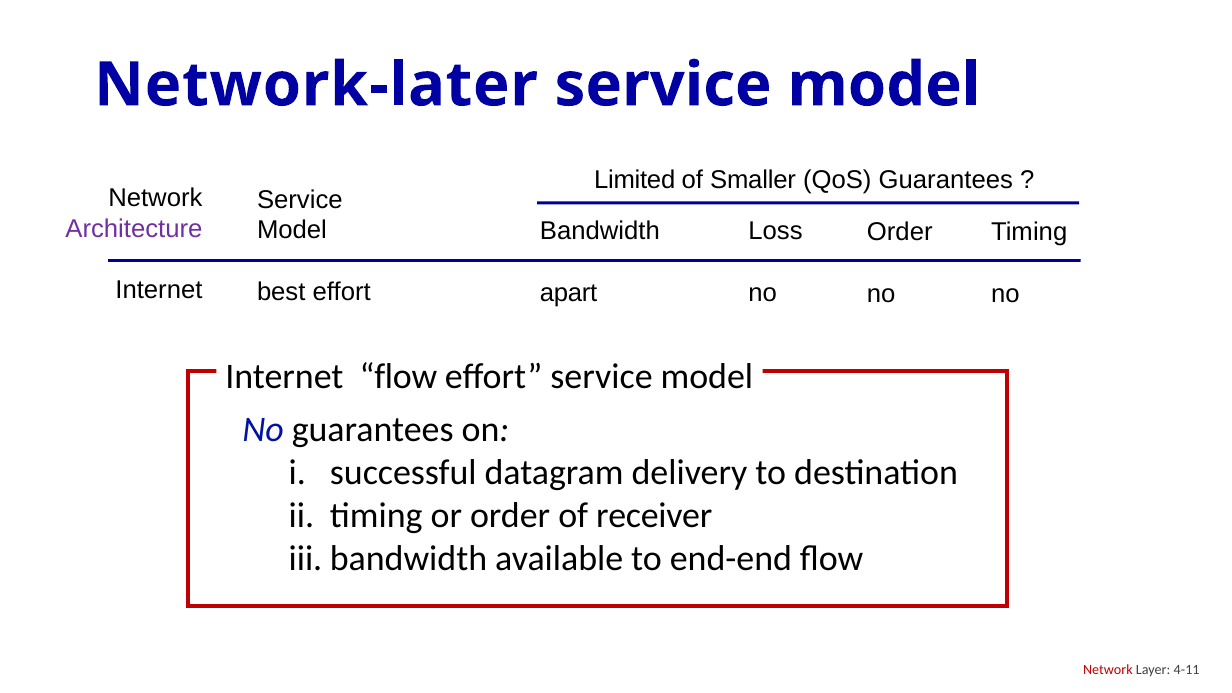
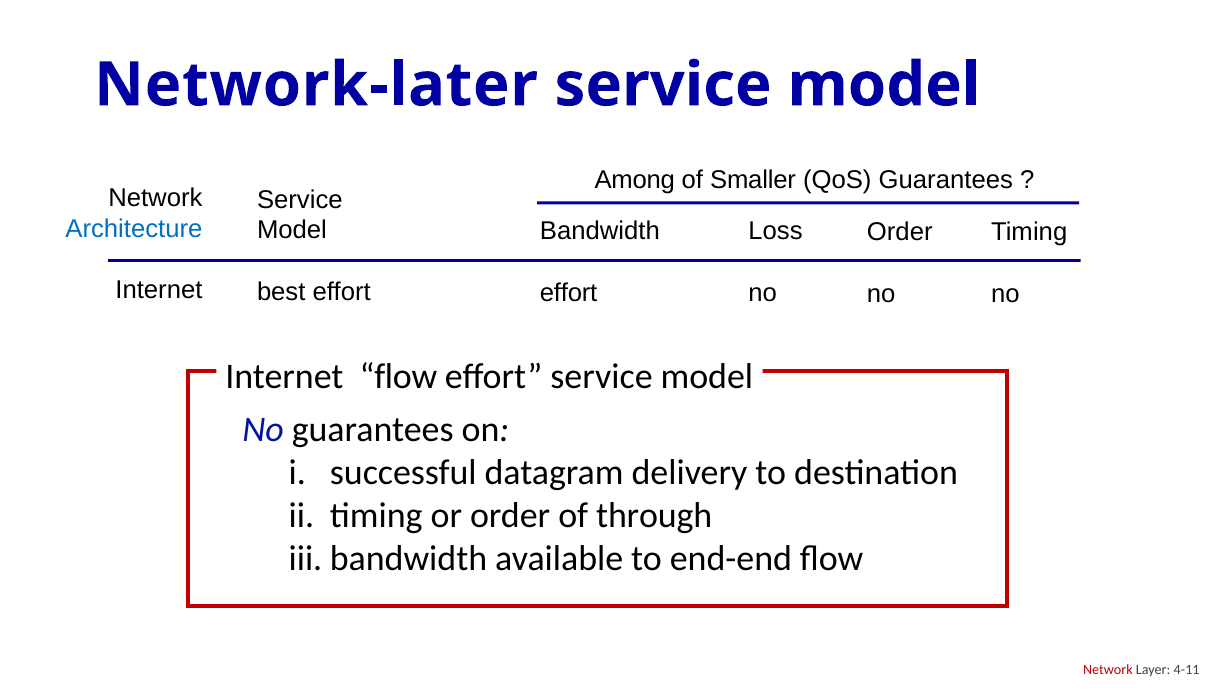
Limited: Limited -> Among (635, 180)
Architecture colour: purple -> blue (134, 229)
apart: apart -> effort (569, 293)
receiver: receiver -> through (654, 516)
